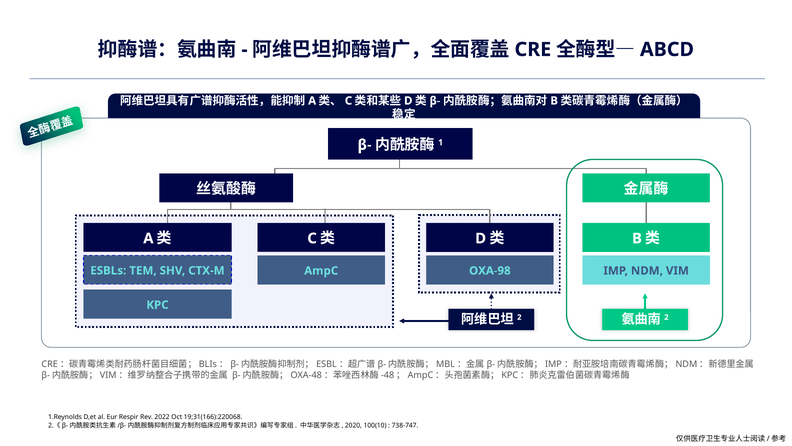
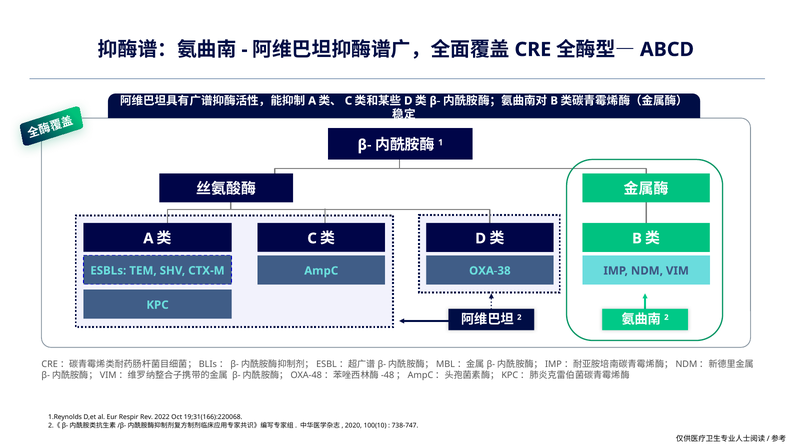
OXA-98: OXA-98 -> OXA-38 (490, 270)
